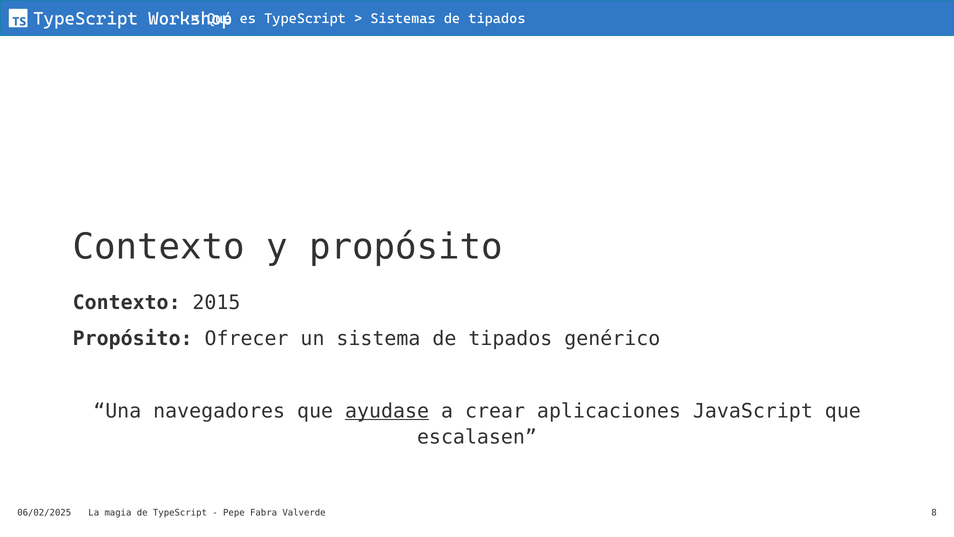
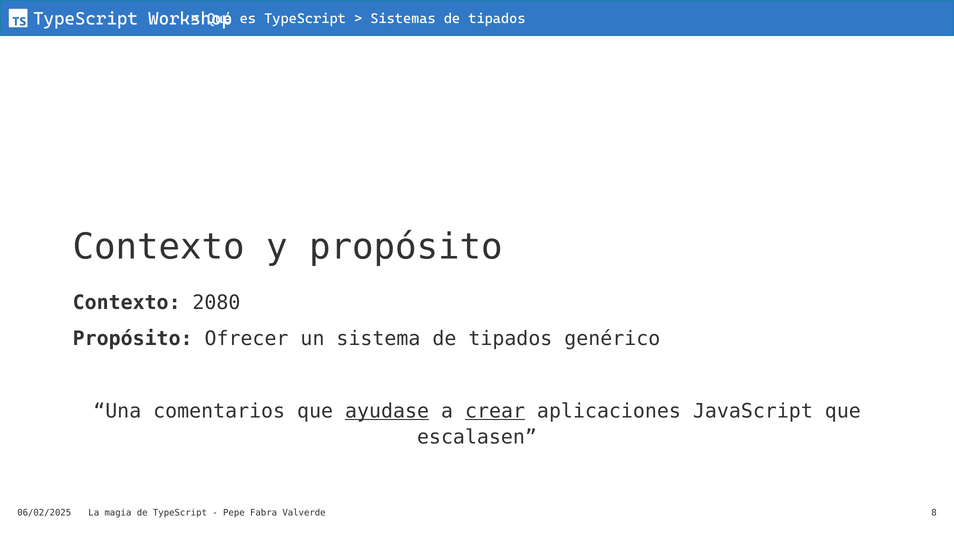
2015: 2015 -> 2080 (216, 302)
navegadores: navegadores -> comentarios (219, 411)
crear underline: none -> present (495, 411)
